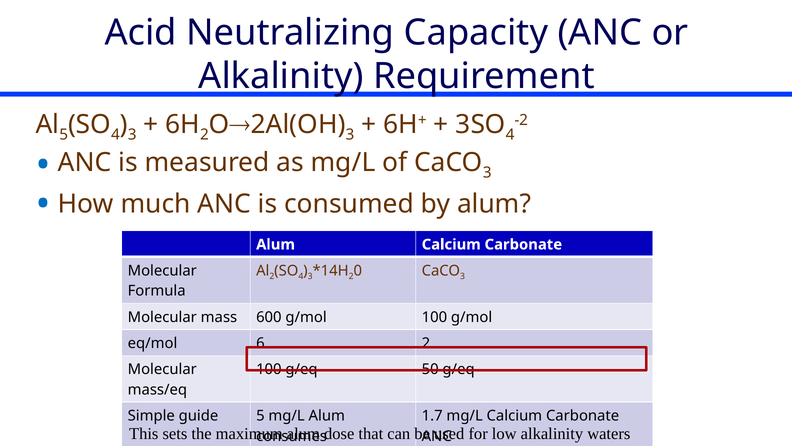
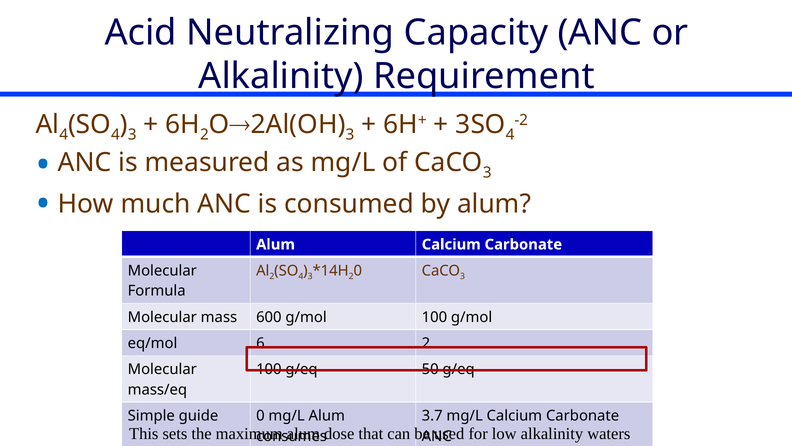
5: 5 -> 4 (64, 134)
guide 5: 5 -> 0 (260, 416)
1.7: 1.7 -> 3.7 (432, 416)
